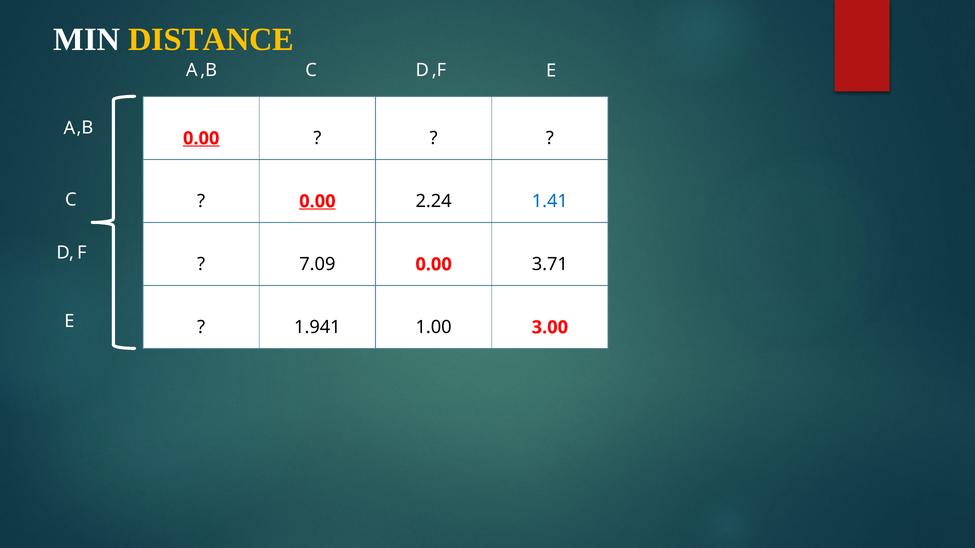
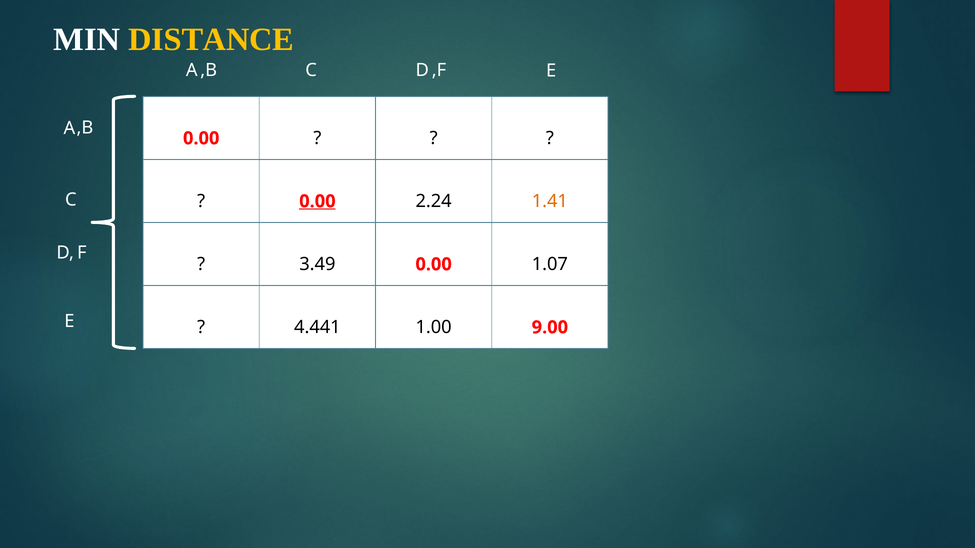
0.00 underline: present -> none (201, 138)
1.41 colour: blue -> orange (550, 201)
7.09: 7.09 -> 3.49 (317, 265)
3.71: 3.71 -> 1.07 (550, 265)
1.941: 1.941 -> 4.441 (317, 328)
3.00: 3.00 -> 9.00 (550, 328)
